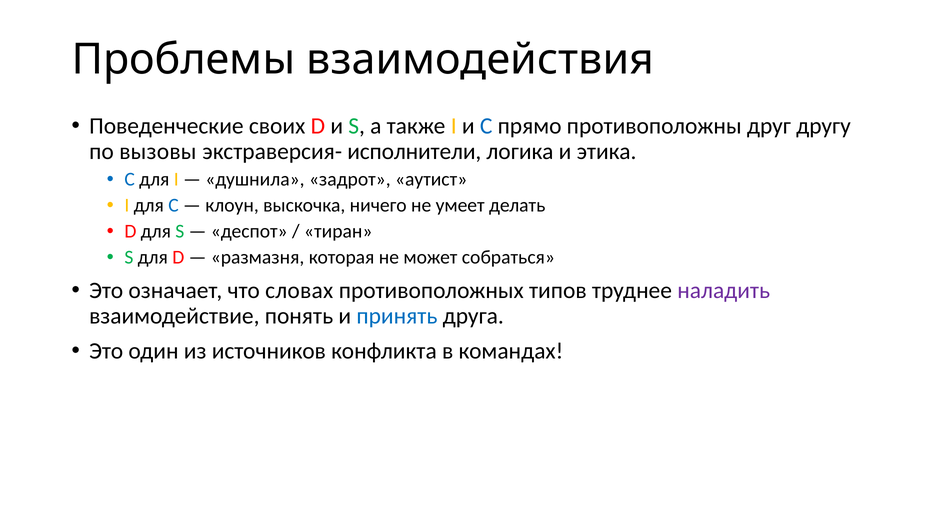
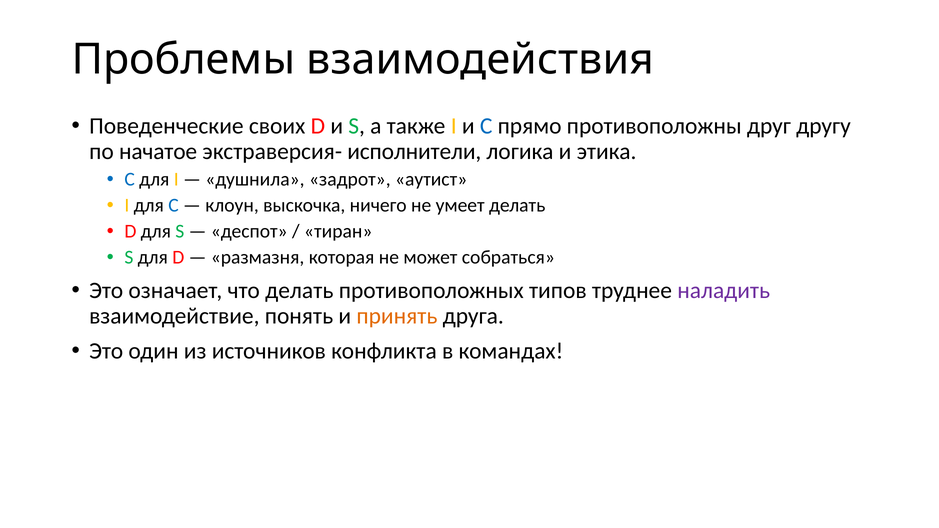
вызовы: вызовы -> начатое (158, 151)
что словах: словах -> делать (299, 291)
принять colour: blue -> orange (397, 316)
